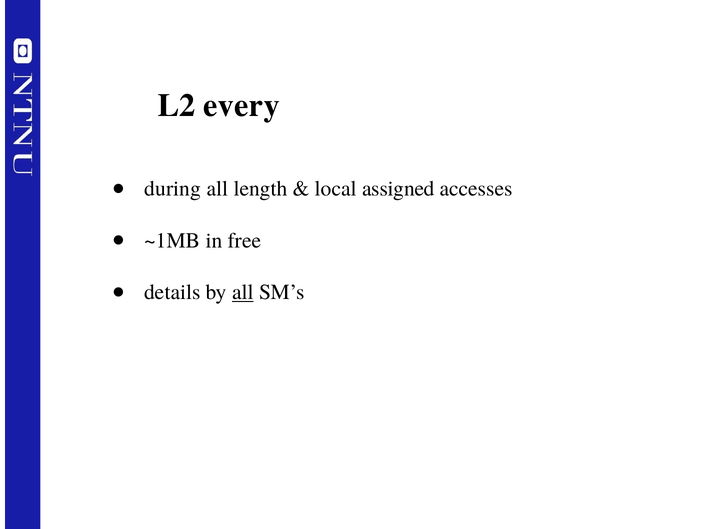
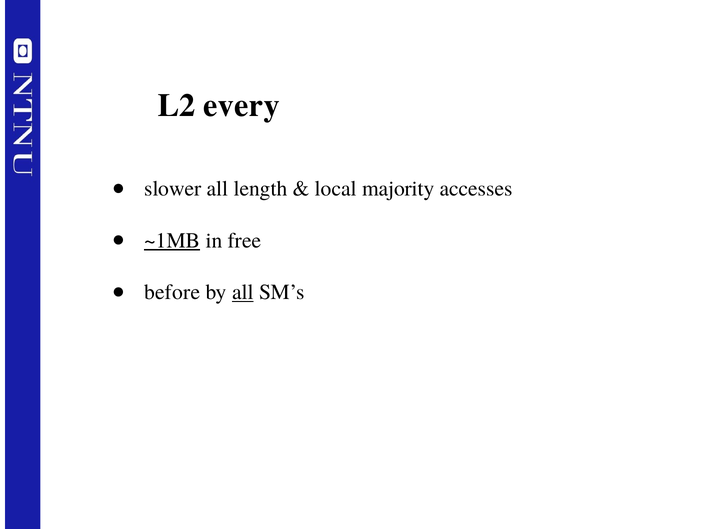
during: during -> slower (173, 189)
assigned: assigned -> majority (398, 189)
~1MB underline: none -> present (172, 240)
details: details -> before (172, 292)
